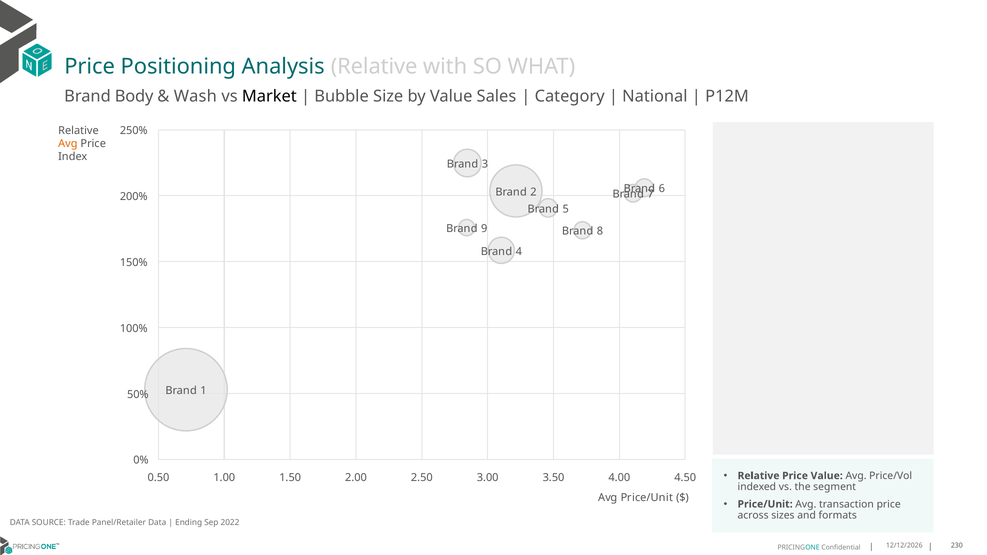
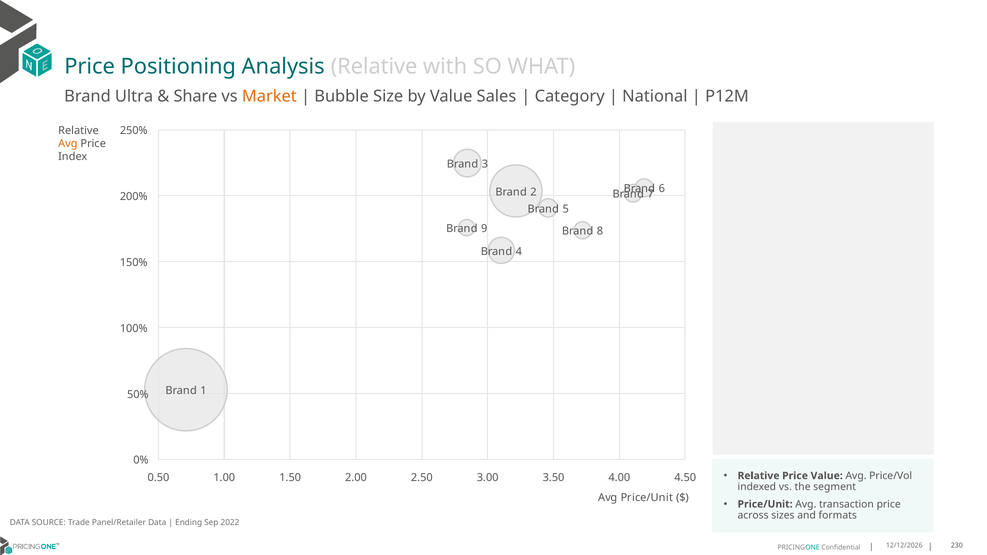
Body: Body -> Ultra (134, 96)
Wash: Wash -> Share (195, 96)
Market colour: black -> orange (269, 96)
